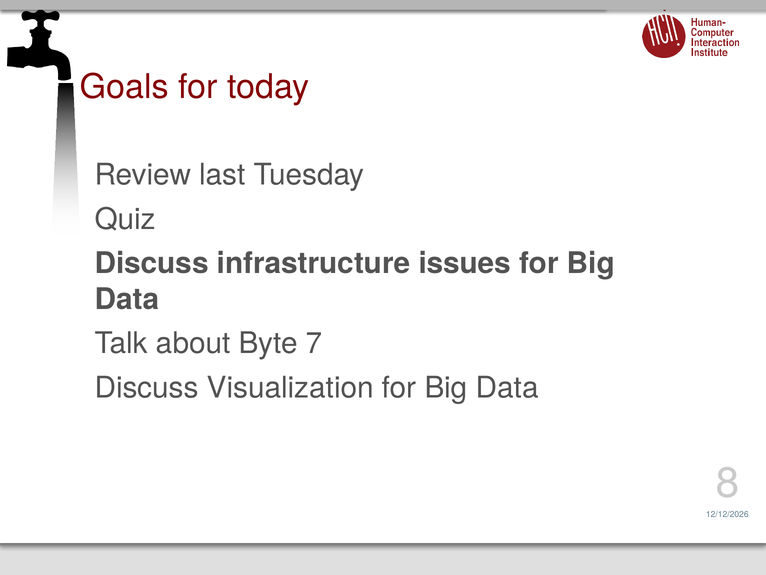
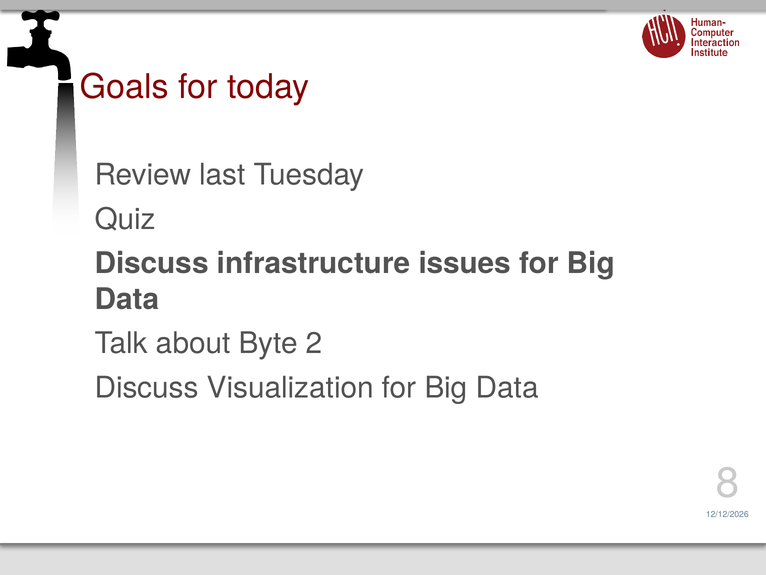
7: 7 -> 2 (314, 343)
